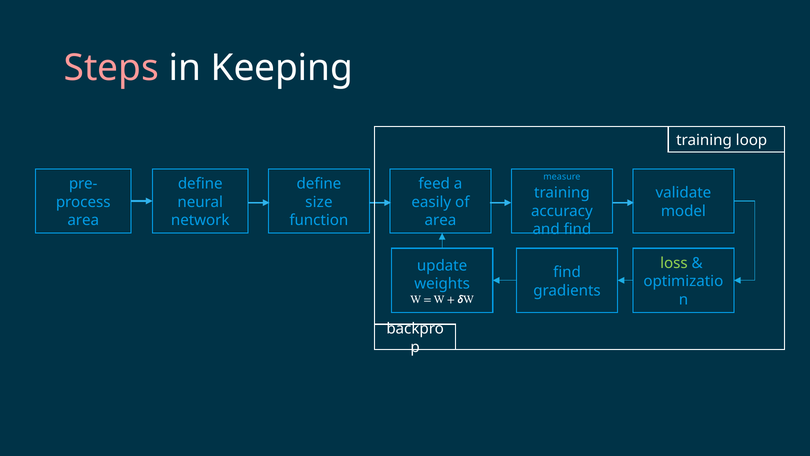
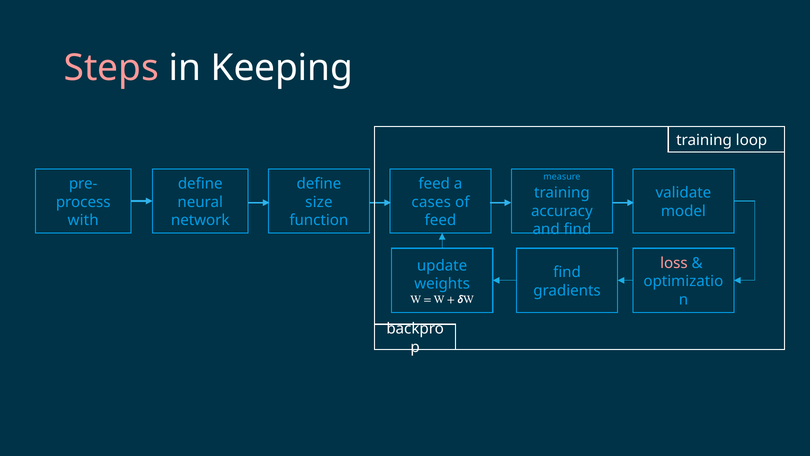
easily: easily -> cases (431, 202)
area: area -> with (83, 220)
area: area -> feed (440, 220)
loss colour: light green -> pink (674, 263)
